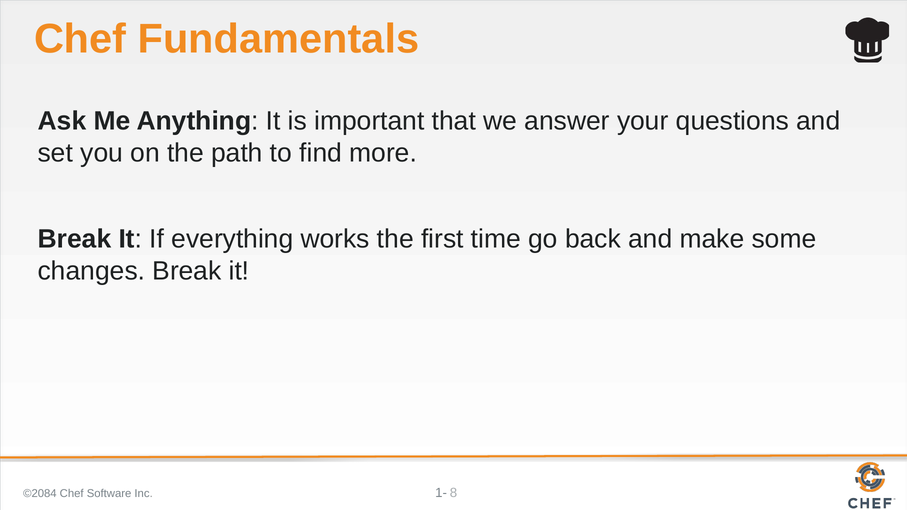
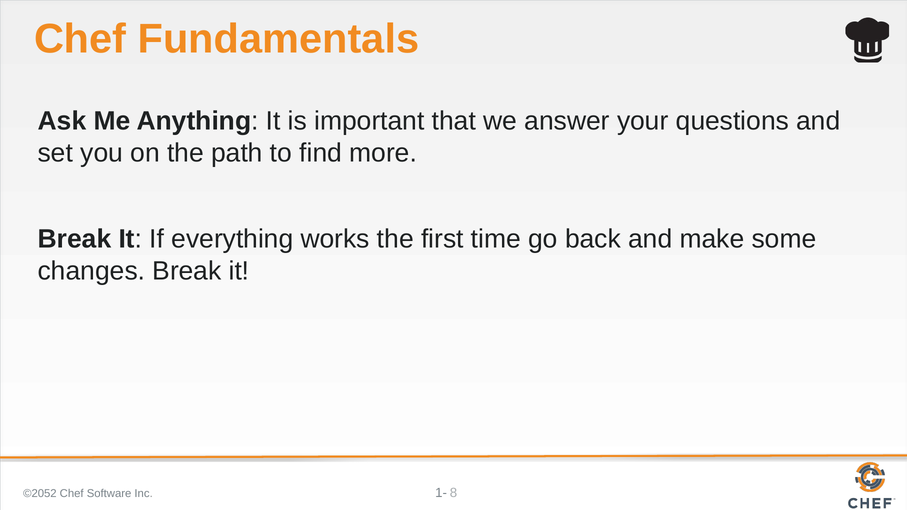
©2084: ©2084 -> ©2052 (40, 494)
